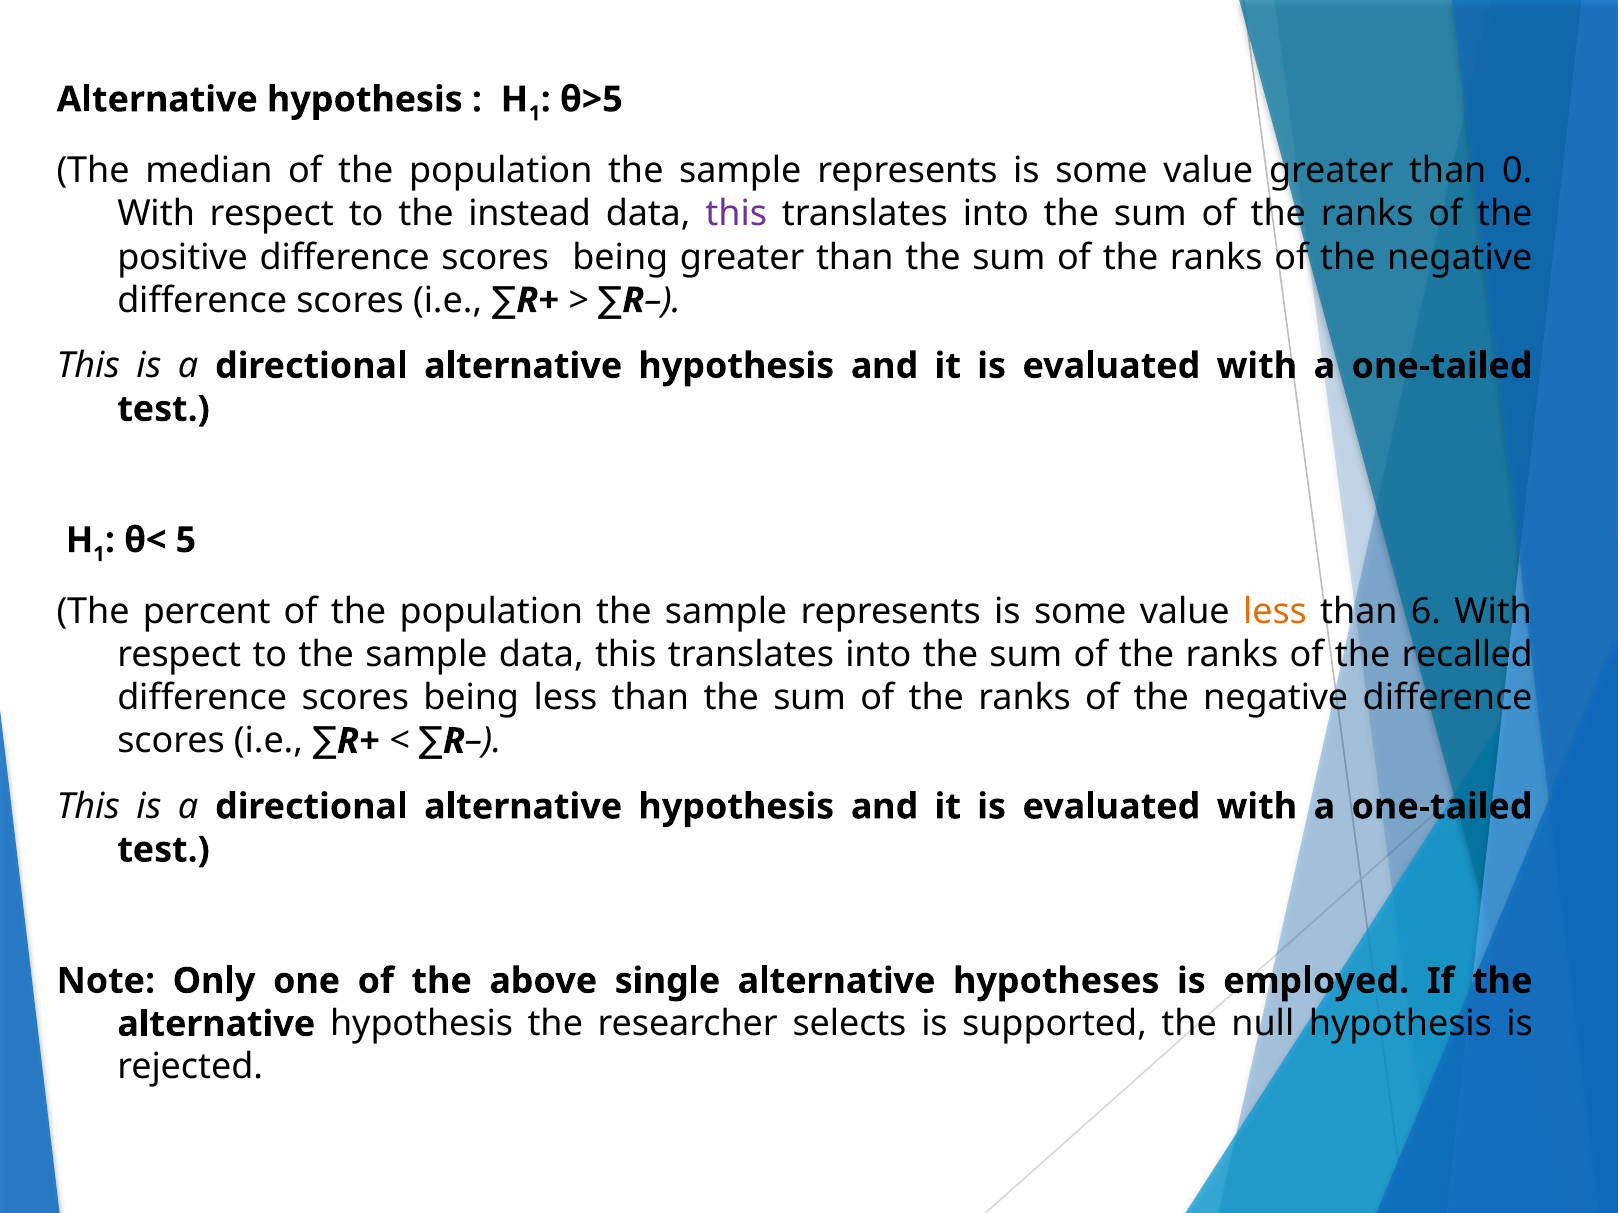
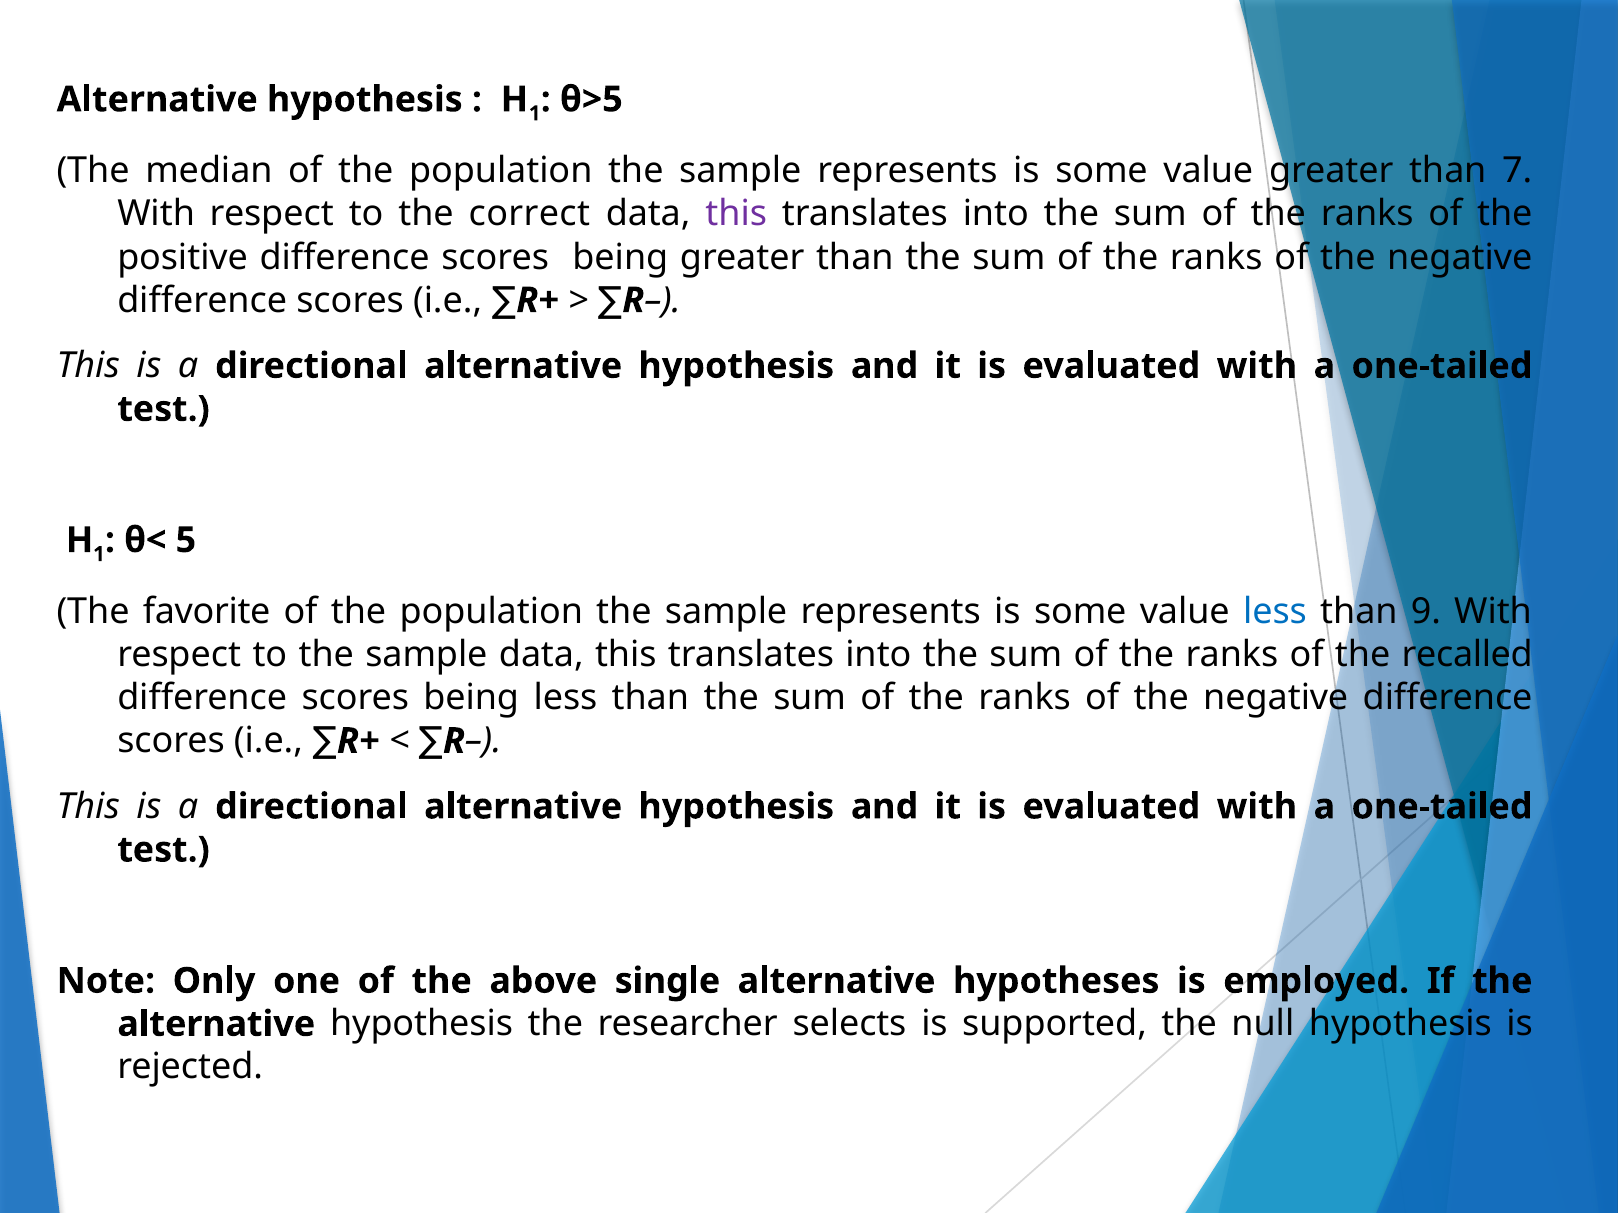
0: 0 -> 7 (1517, 171)
instead: instead -> correct (529, 214)
percent: percent -> favorite (207, 612)
less colour: orange -> blue (1275, 612)
6: 6 -> 9 (1426, 612)
